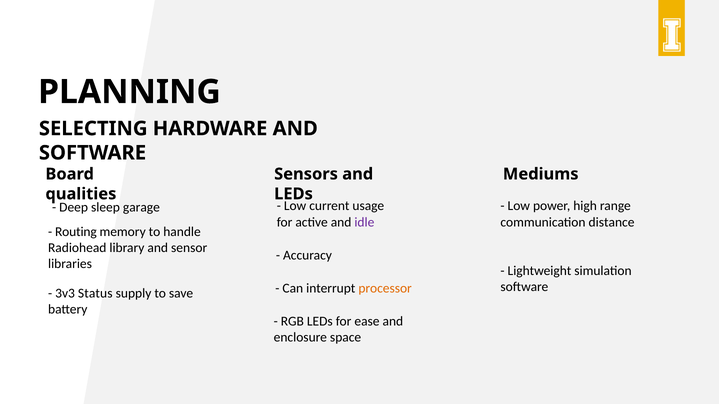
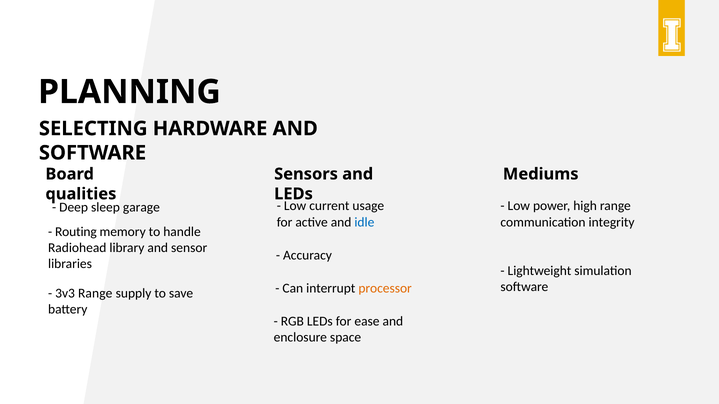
idle colour: purple -> blue (364, 222)
distance: distance -> integrity (612, 222)
3v3 Status: Status -> Range (95, 293)
